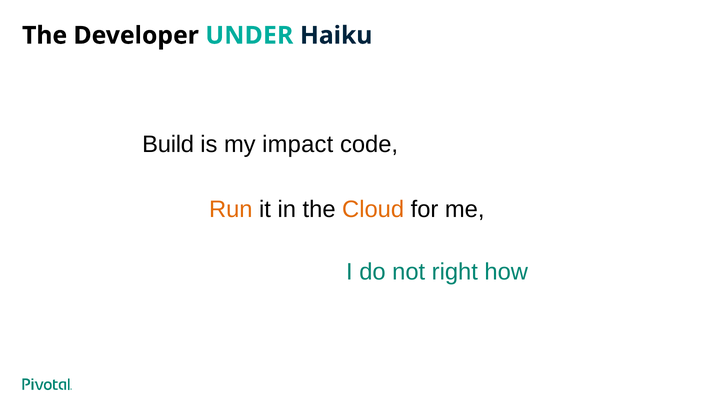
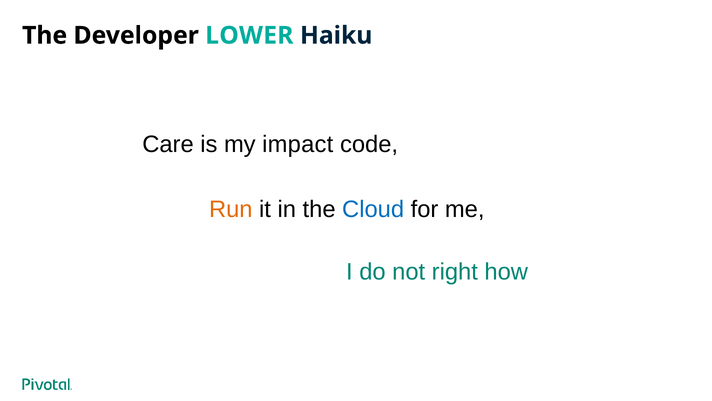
UNDER: UNDER -> LOWER (249, 35)
Build: Build -> Care (168, 144)
Cloud colour: orange -> blue (373, 209)
